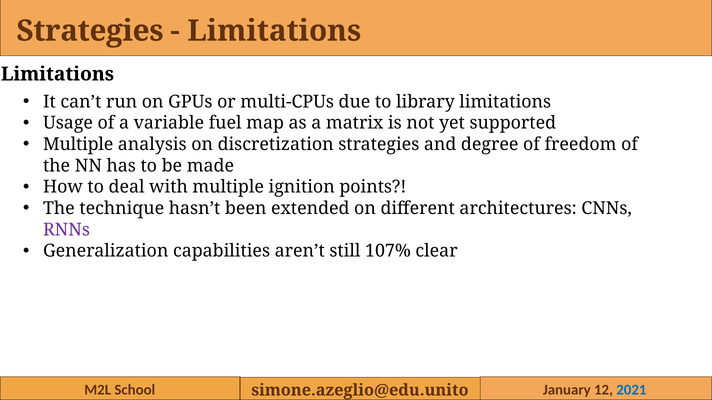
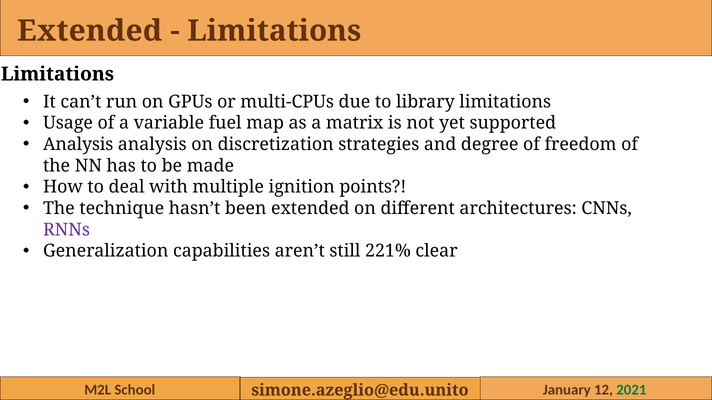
Strategies: Strategies -> Extended (90, 31)
Multiple: Multiple -> Analysis (78, 145)
107%: 107% -> 221% (388, 251)
2021 colour: blue -> green (631, 390)
